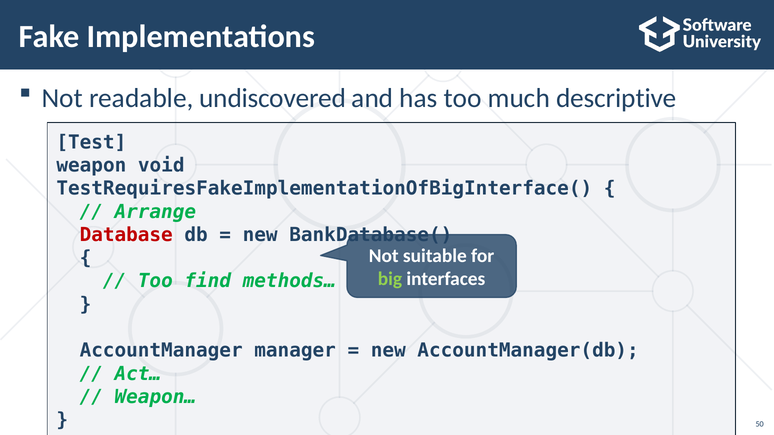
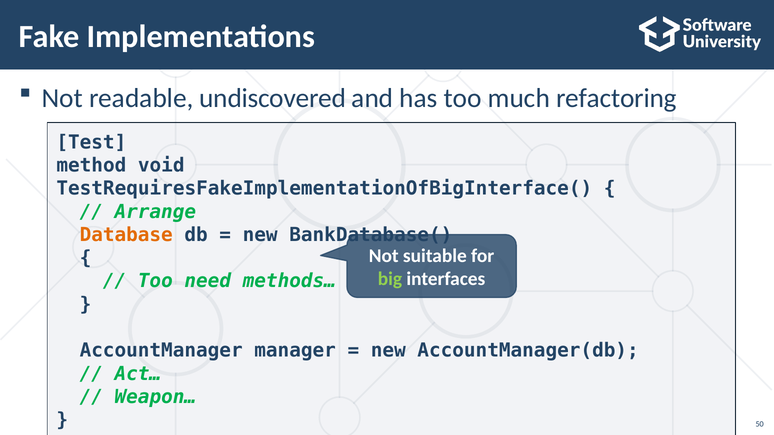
descriptive: descriptive -> refactoring (616, 98)
weapon: weapon -> method (91, 165)
Database colour: red -> orange (126, 235)
find: find -> need (208, 281)
